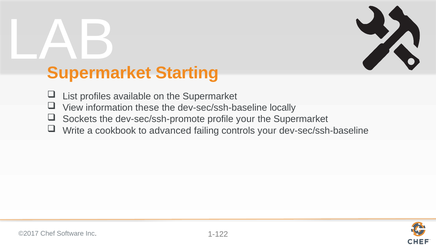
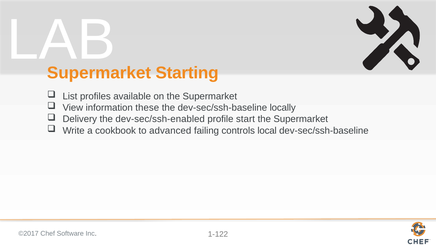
Sockets: Sockets -> Delivery (80, 119)
dev-sec/ssh-promote: dev-sec/ssh-promote -> dev-sec/ssh-enabled (160, 119)
profile your: your -> start (246, 119)
controls your: your -> local (267, 131)
